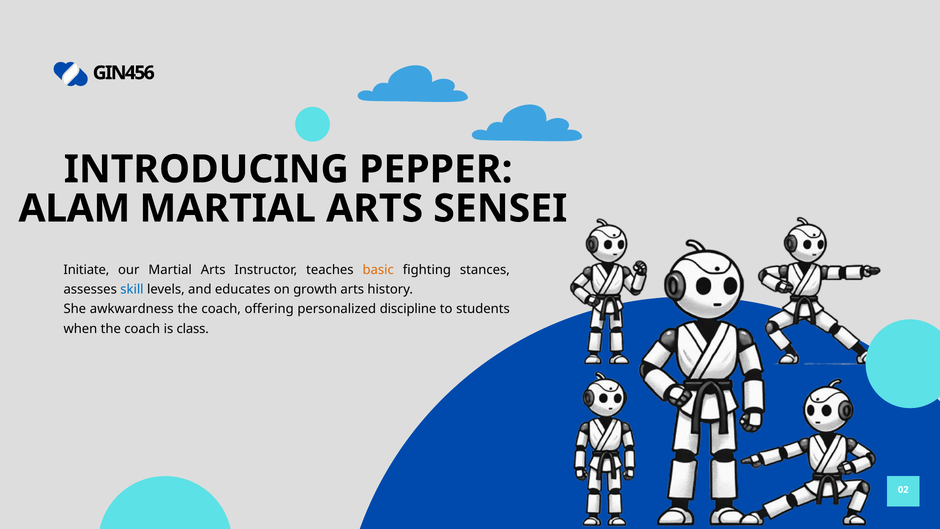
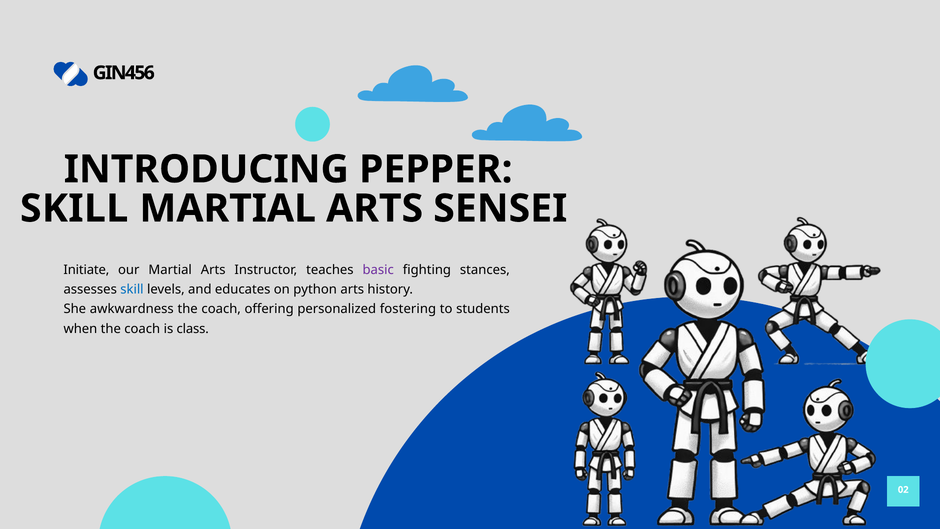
ALAM: ALAM -> SKILL (74, 209)
basic colour: orange -> purple (378, 270)
growth: growth -> python (315, 289)
discipline: discipline -> fostering (408, 309)
